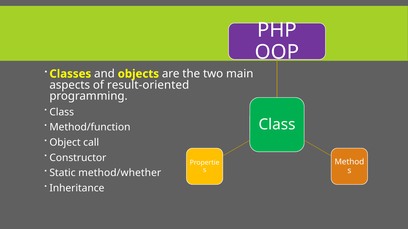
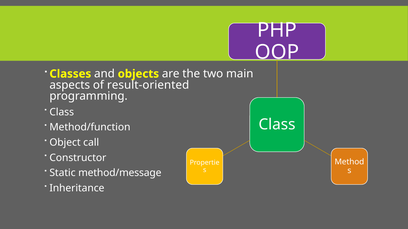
method/whether: method/whether -> method/message (120, 173)
